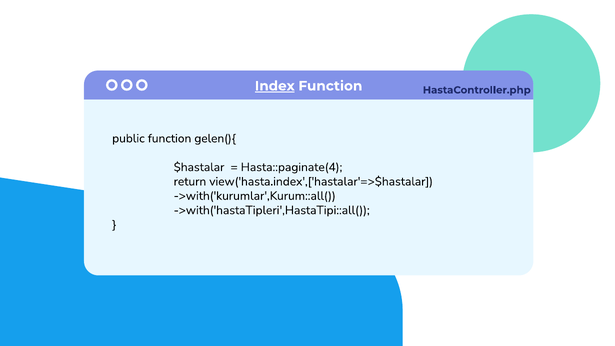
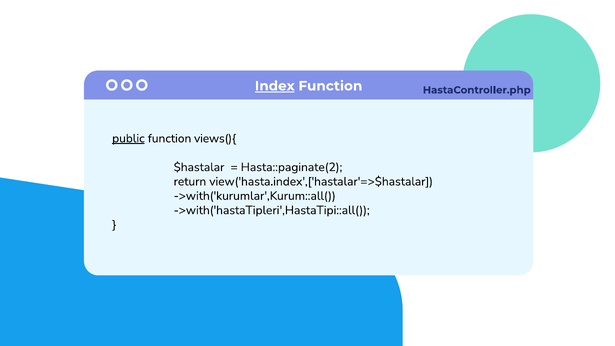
public underline: none -> present (128, 138)
gelen(){: gelen(){ -> views(){ (215, 138)
Hasta::paginate(4: Hasta::paginate(4 -> Hasta::paginate(2 (292, 167)
